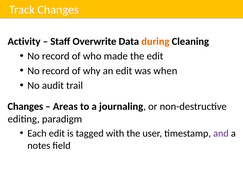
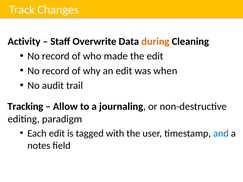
Changes: Changes -> Tracking (25, 107)
Areas: Areas -> Allow (65, 107)
and colour: purple -> blue (221, 134)
